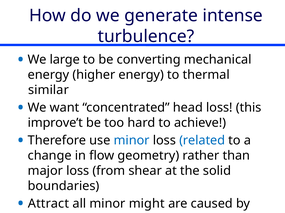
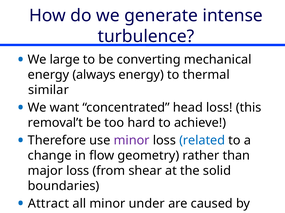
higher: higher -> always (94, 75)
improve’t: improve’t -> removal’t (55, 123)
minor colour: blue -> purple (132, 141)
might: might -> under (147, 204)
